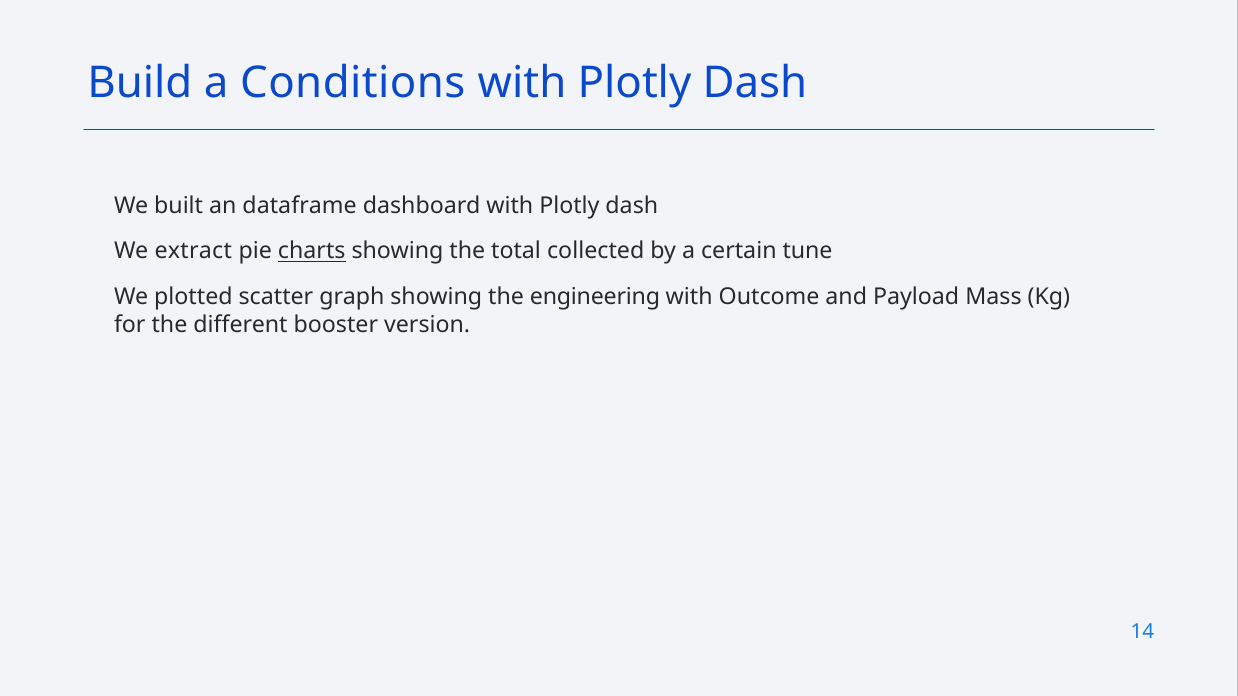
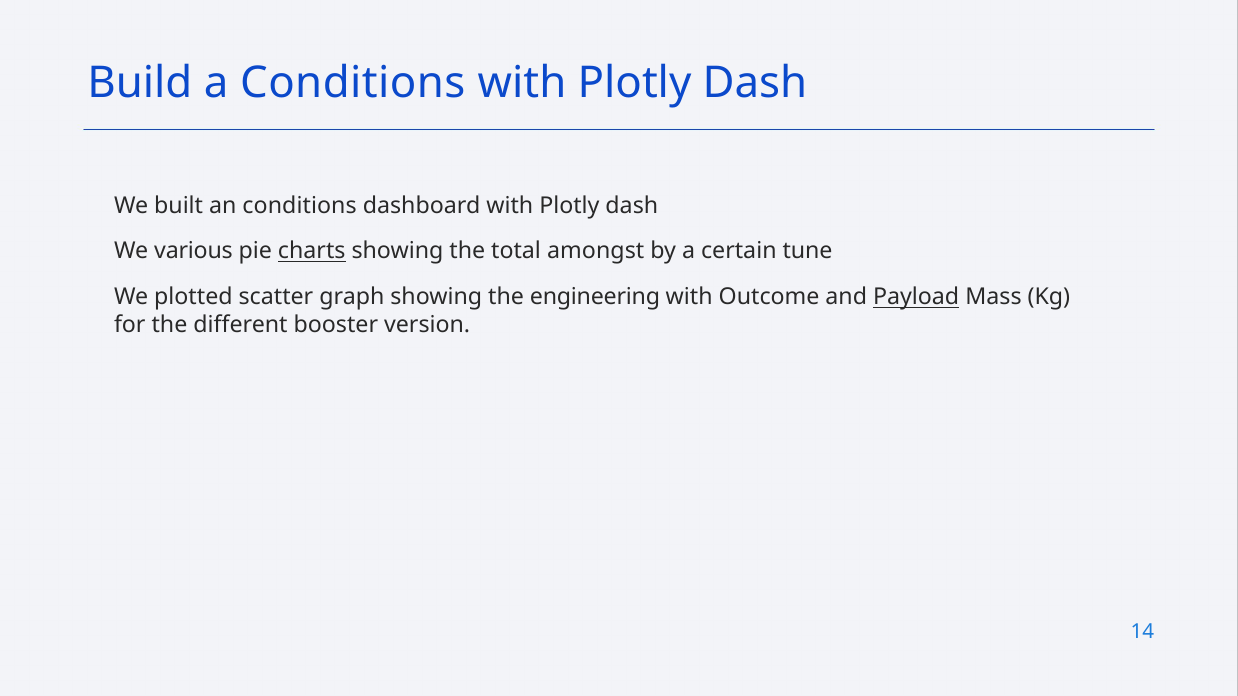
an dataframe: dataframe -> conditions (300, 206)
extract: extract -> various (194, 251)
collected: collected -> amongst (596, 251)
Payload underline: none -> present (916, 297)
